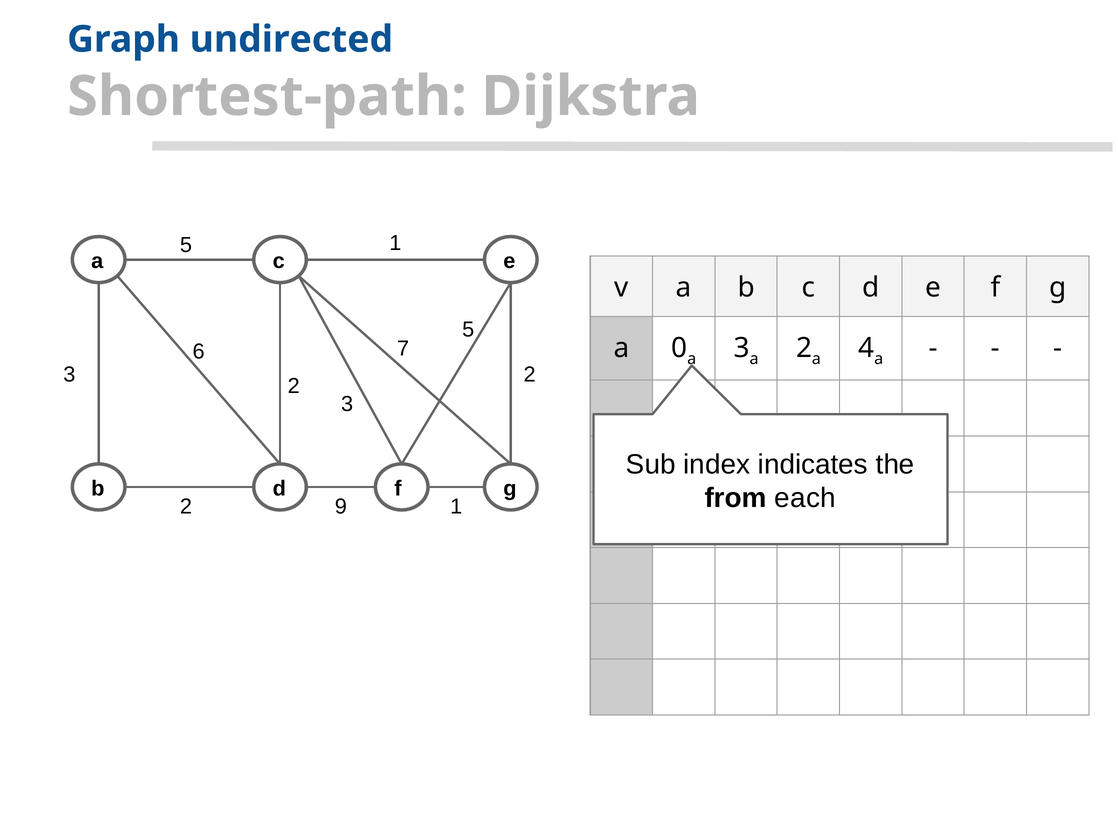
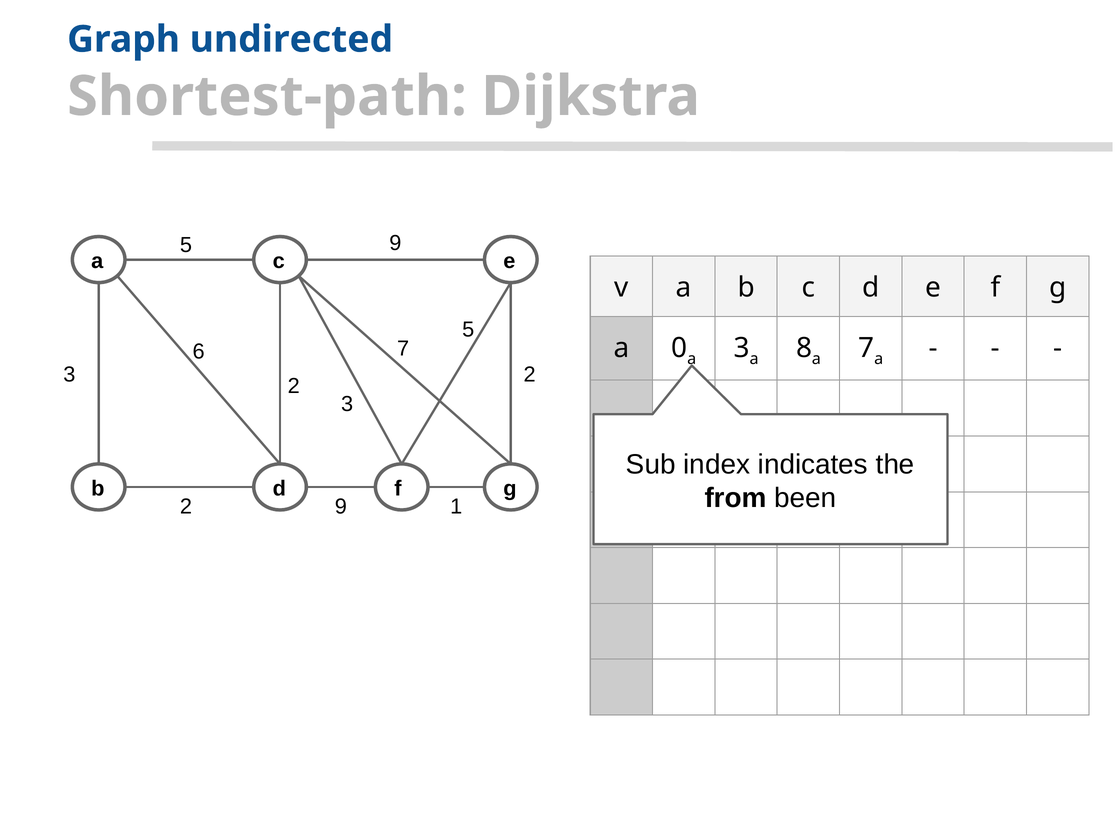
5 1: 1 -> 9 (395, 243)
2: 2 -> 8 (804, 348)
4: 4 -> 7 (866, 348)
each: each -> been (805, 498)
